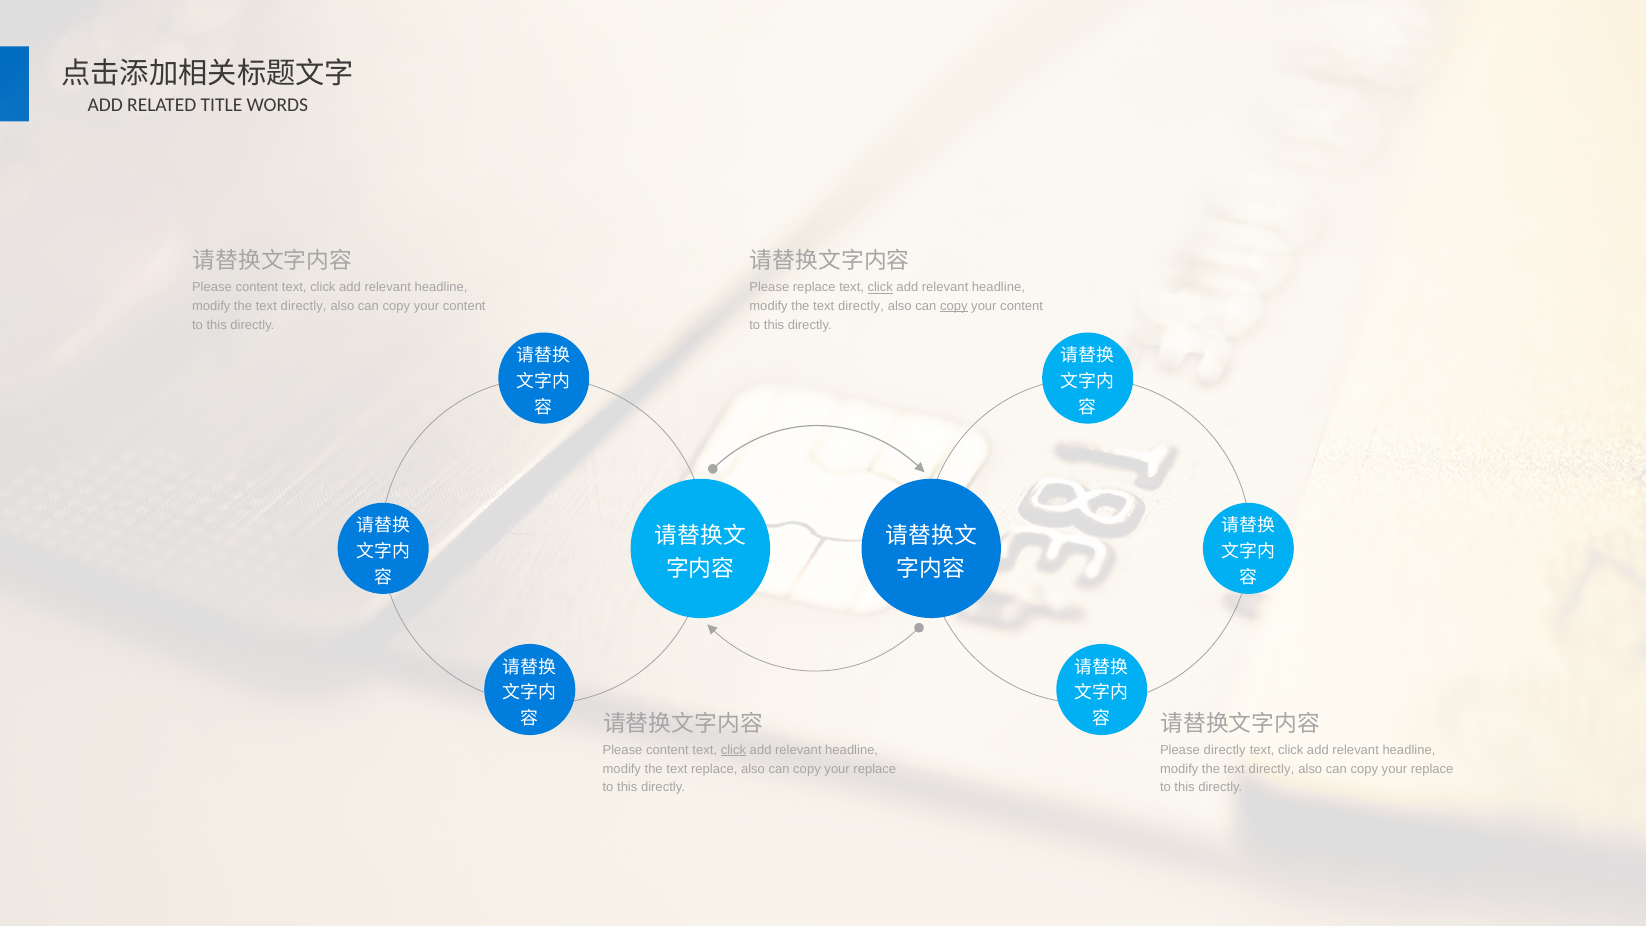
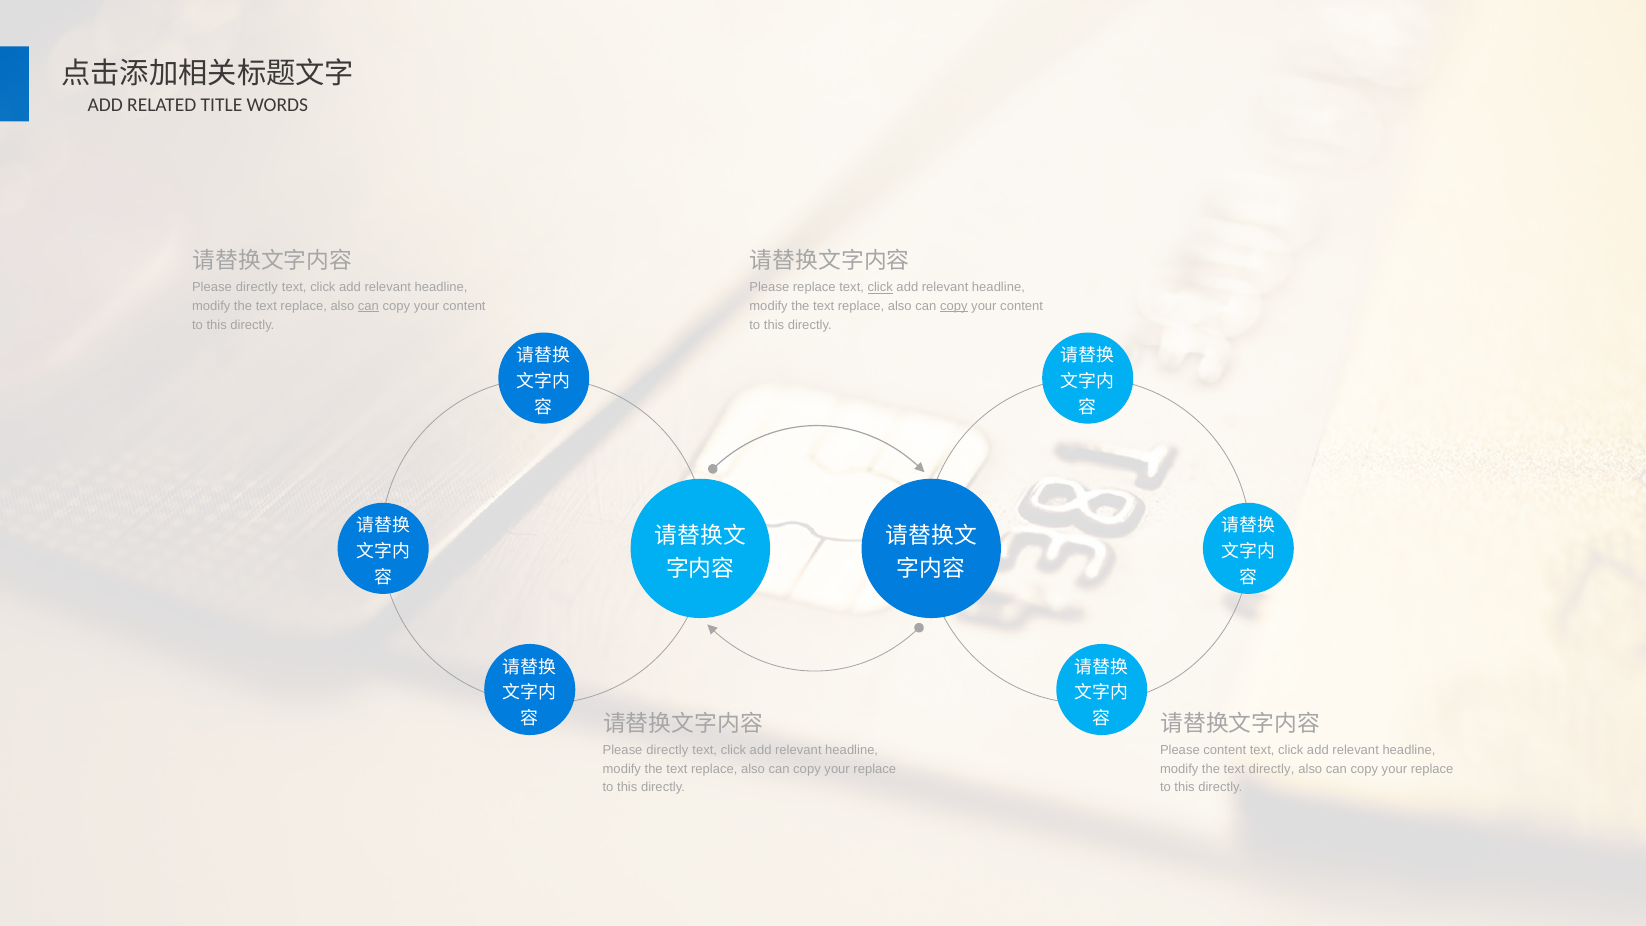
content: content -> directly (257, 287)
directly: directly -> replace (304, 306)
can underline: none -> present (368, 306)
directly: directly -> replace (861, 306)
content: content -> directly (667, 750)
click underline: present -> none (733, 750)
Please directly: directly -> content (1225, 750)
